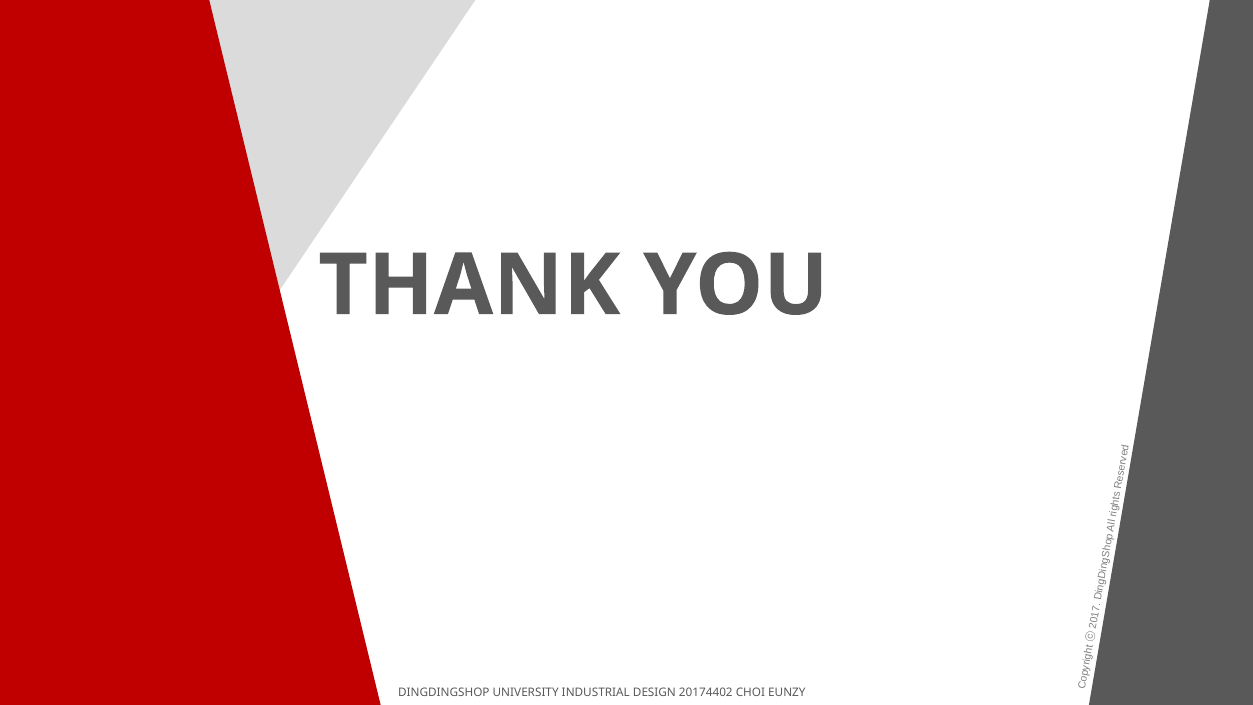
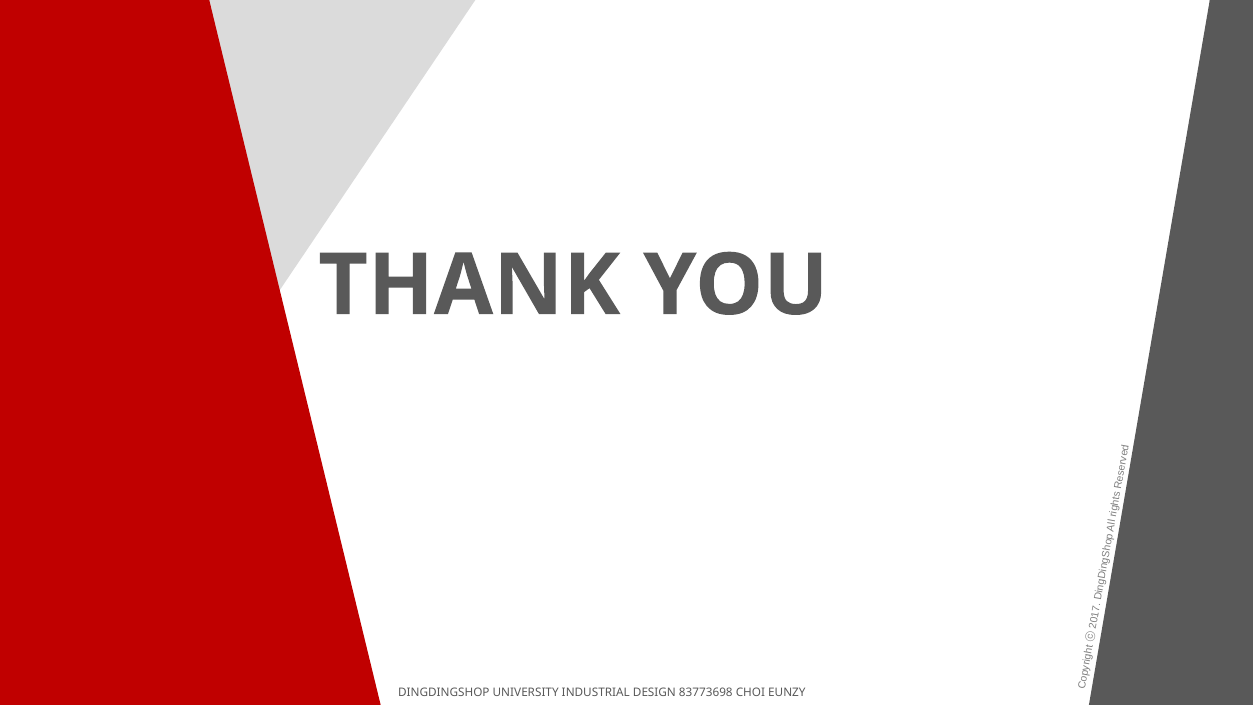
20174402: 20174402 -> 83773698 (706, 693)
